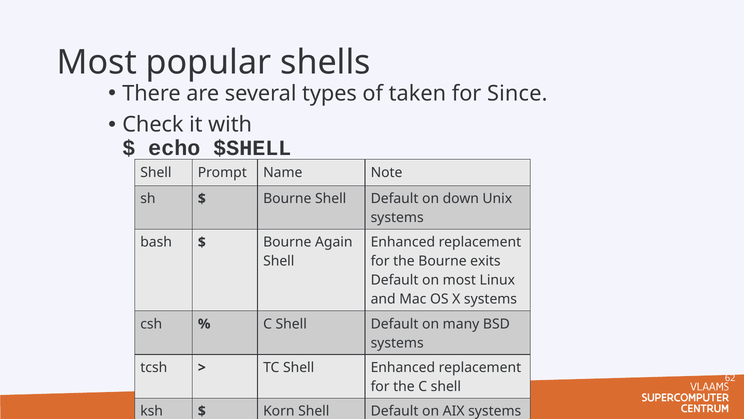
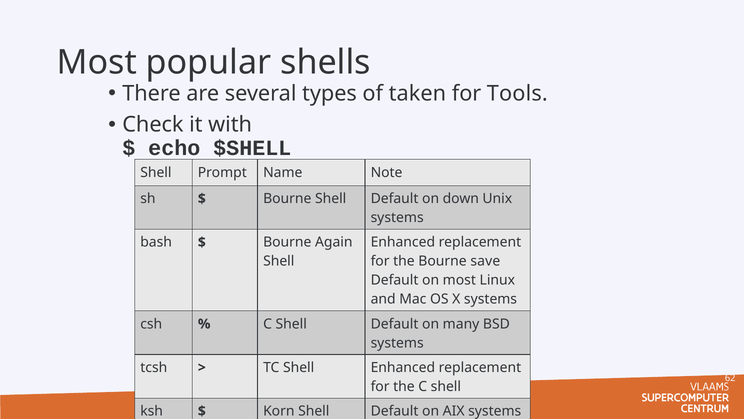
Since: Since -> Tools (517, 93)
exits: exits -> save (485, 261)
